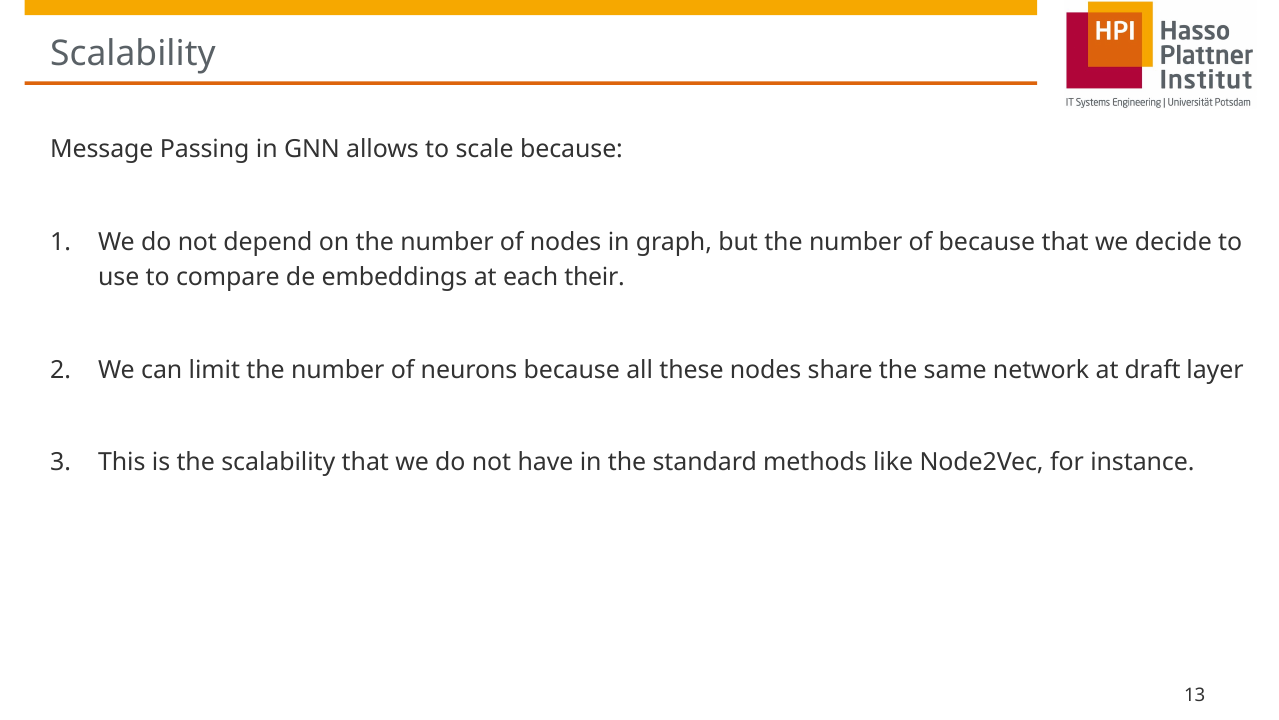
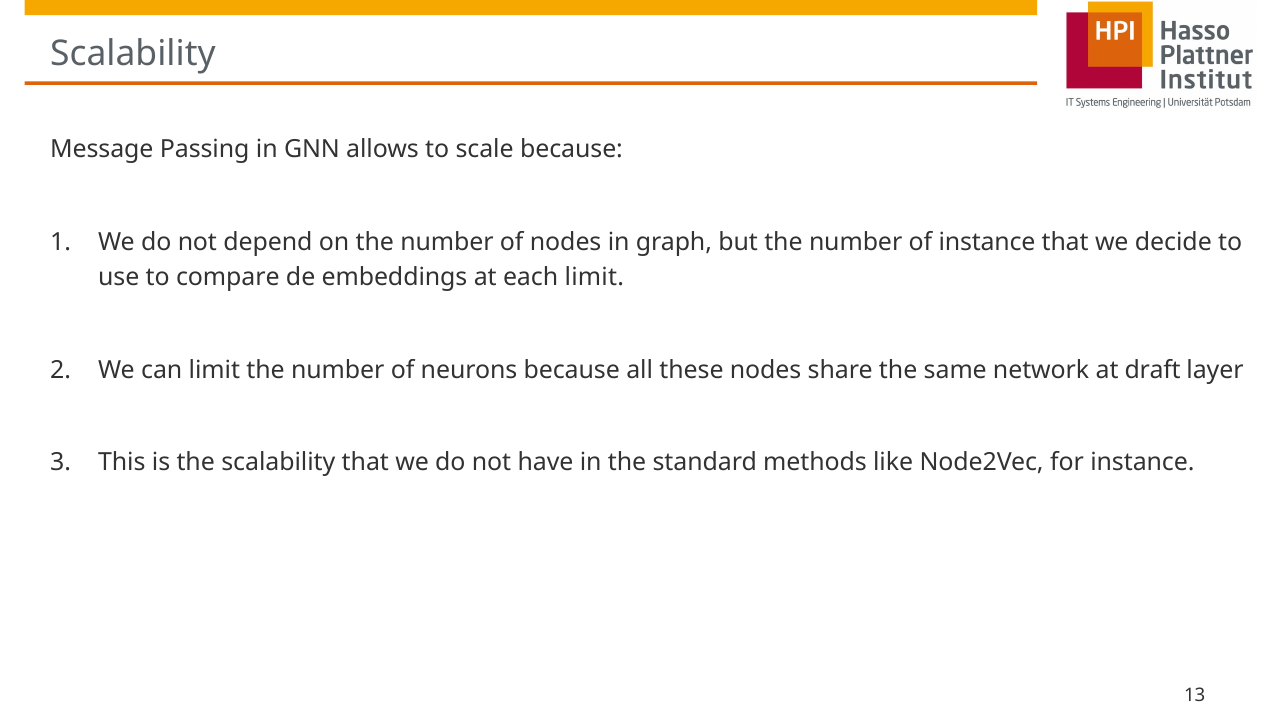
of because: because -> instance (987, 242)
each their: their -> limit (594, 278)
